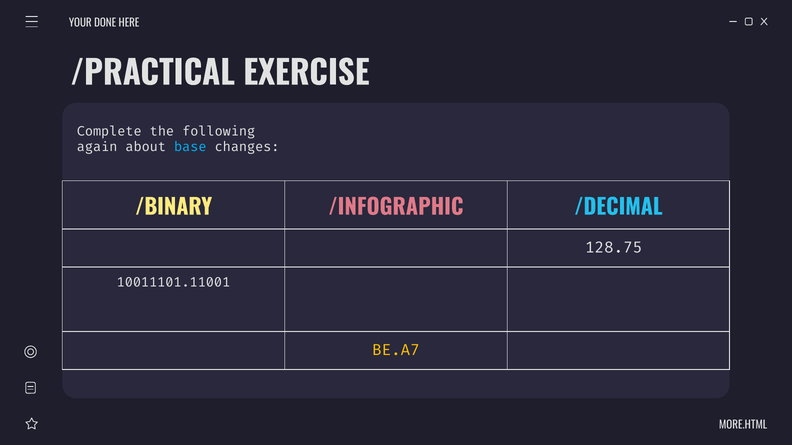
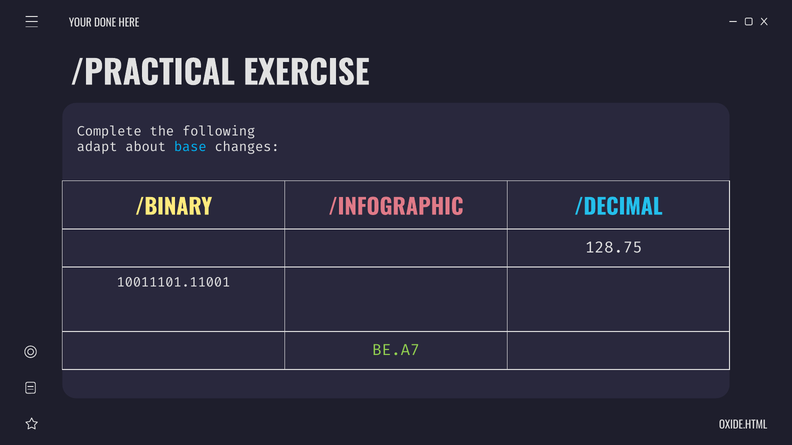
again: again -> adapt (97, 147)
BE.A7 colour: yellow -> light green (396, 351)
MORE.HTML: MORE.HTML -> OXIDE.HTML (743, 426)
